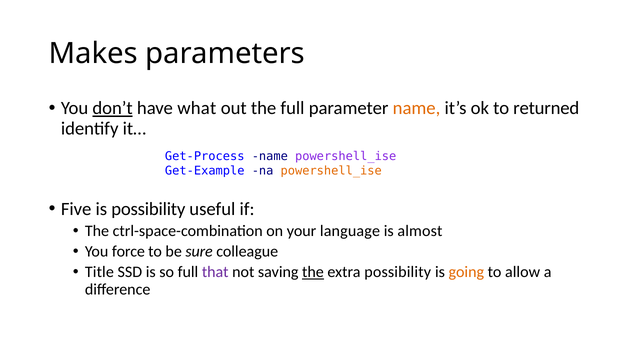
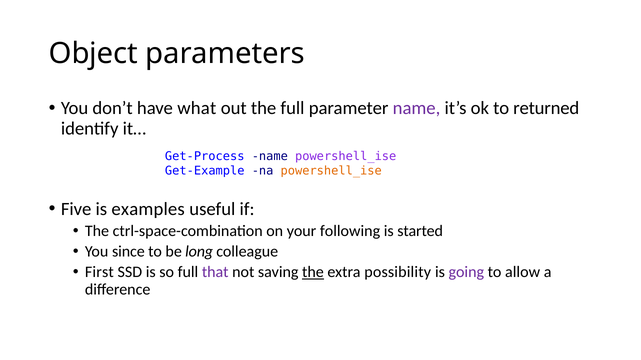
Makes: Makes -> Object (93, 54)
don’t underline: present -> none (113, 108)
name colour: orange -> purple (416, 108)
is possibility: possibility -> examples (148, 209)
language: language -> following (350, 231)
almost: almost -> started (420, 231)
force: force -> since (128, 252)
sure: sure -> long (199, 252)
Title: Title -> First (99, 273)
going colour: orange -> purple (466, 273)
